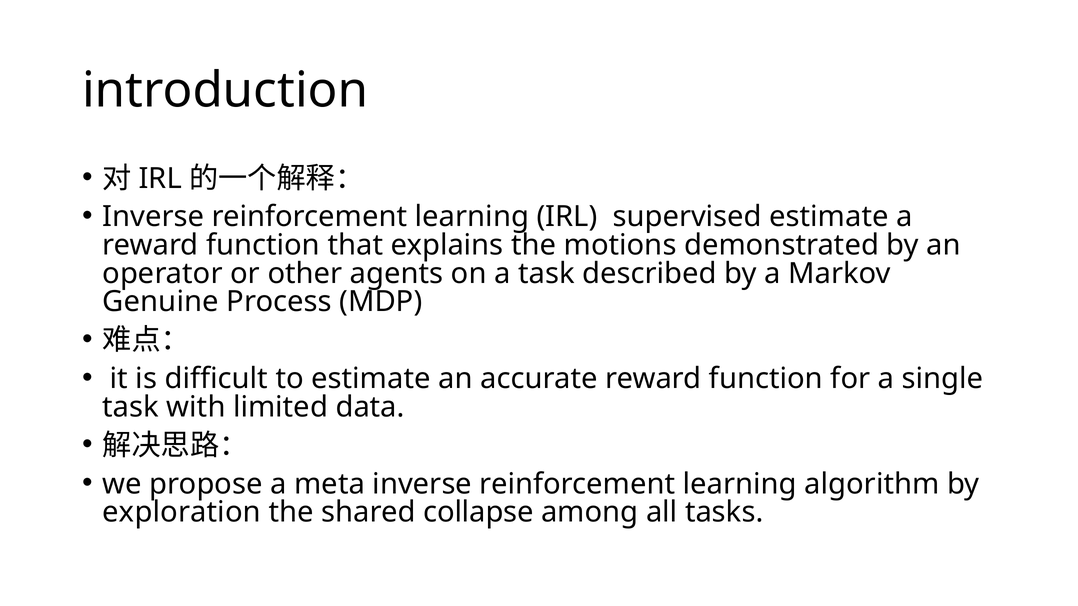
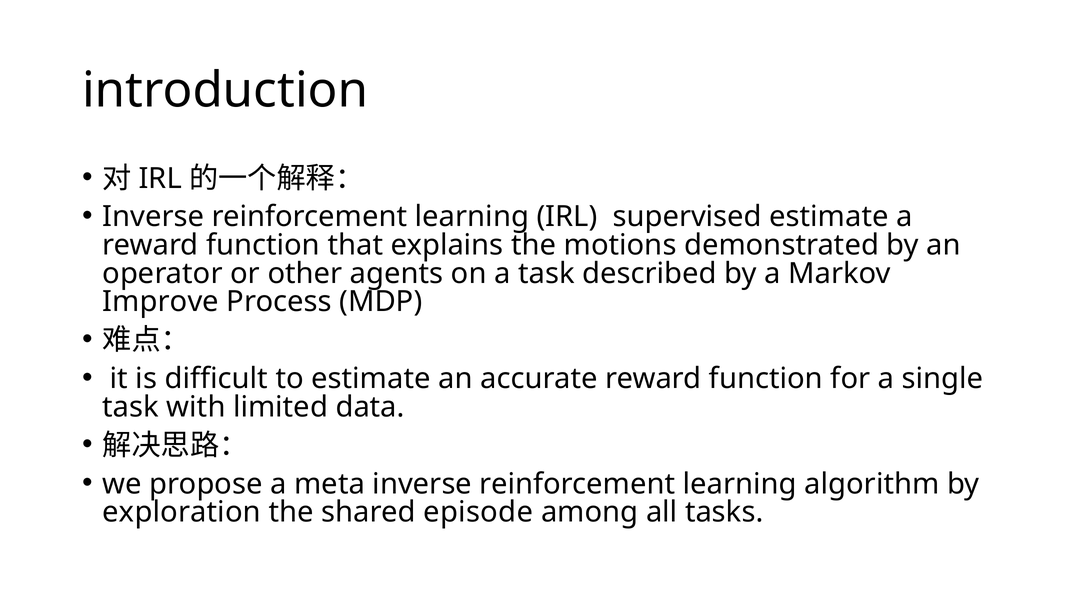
Genuine: Genuine -> Improve (161, 302)
collapse: collapse -> episode (478, 513)
